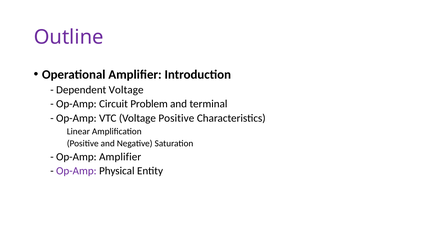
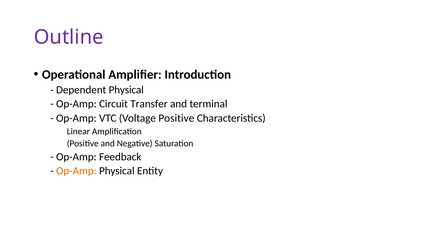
Dependent Voltage: Voltage -> Physical (126, 90)
Problem: Problem -> Transfer (149, 104)
Op-Amp Amplifier: Amplifier -> Feedback (120, 157)
Op-Amp colour: purple -> orange (76, 171)
